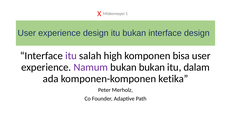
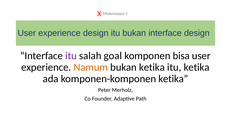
high: high -> goal (113, 56)
Namum colour: purple -> orange (91, 67)
bukan bukan: bukan -> ketika (152, 67)
itu dalam: dalam -> ketika (197, 67)
